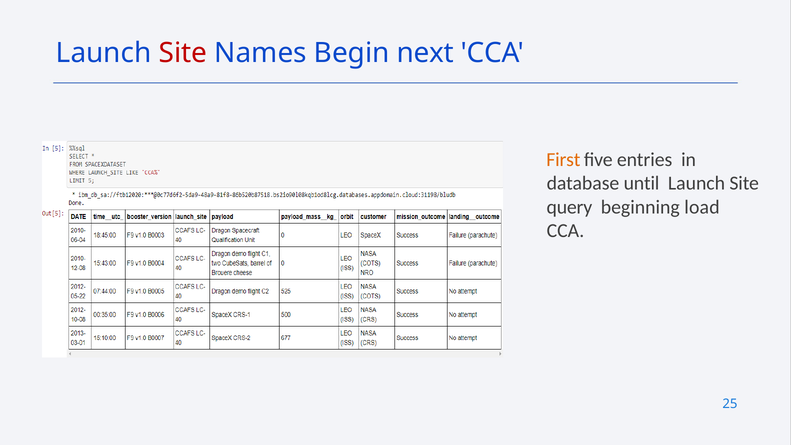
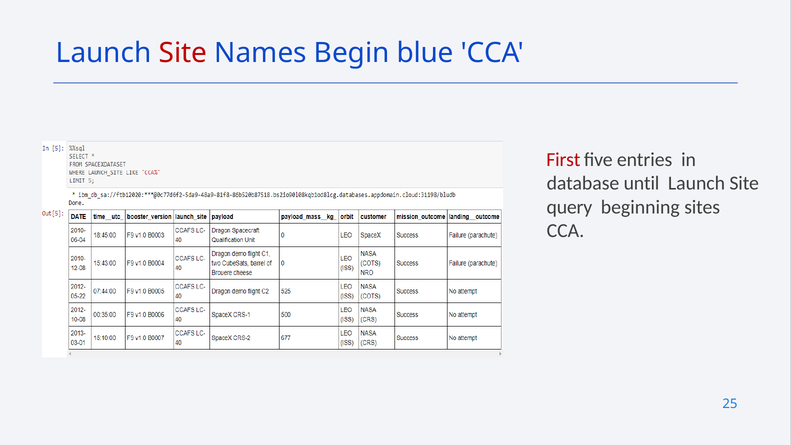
next: next -> blue (425, 53)
First colour: orange -> red (563, 160)
load: load -> sites (702, 207)
